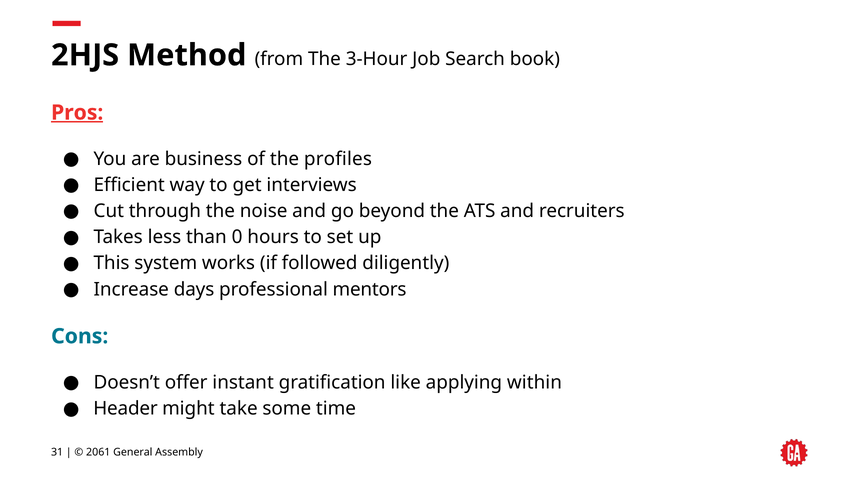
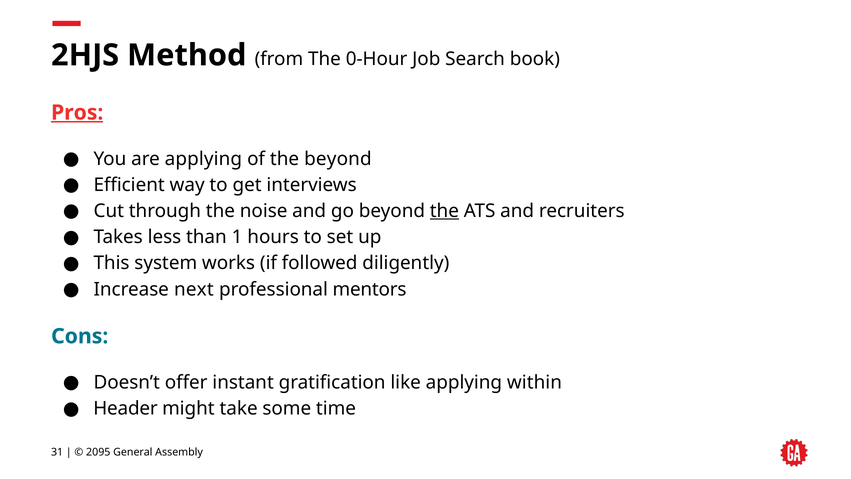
3-Hour: 3-Hour -> 0-Hour (377, 59)
are business: business -> applying (203, 159)
the profiles: profiles -> beyond (338, 159)
the underline: none -> present (444, 211)
0: 0 -> 1 (237, 237)
days: days -> next (194, 289)
2061: 2061 -> 2095 (98, 452)
